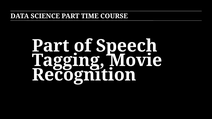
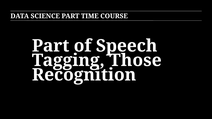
Movie: Movie -> Those (135, 60)
